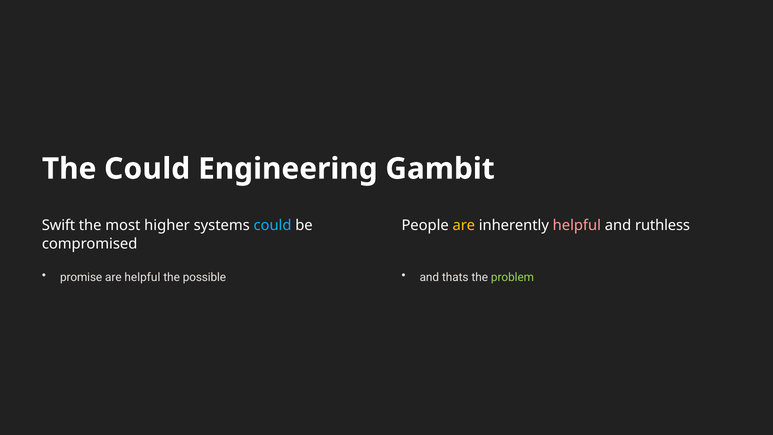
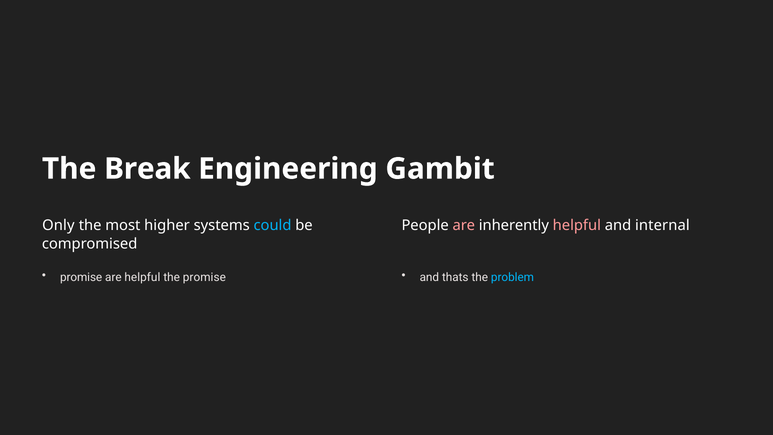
The Could: Could -> Break (147, 169)
Swift: Swift -> Only (58, 225)
are colour: yellow -> pink (464, 225)
ruthless: ruthless -> internal (662, 225)
the possible: possible -> promise (204, 277)
problem colour: light green -> light blue (512, 277)
